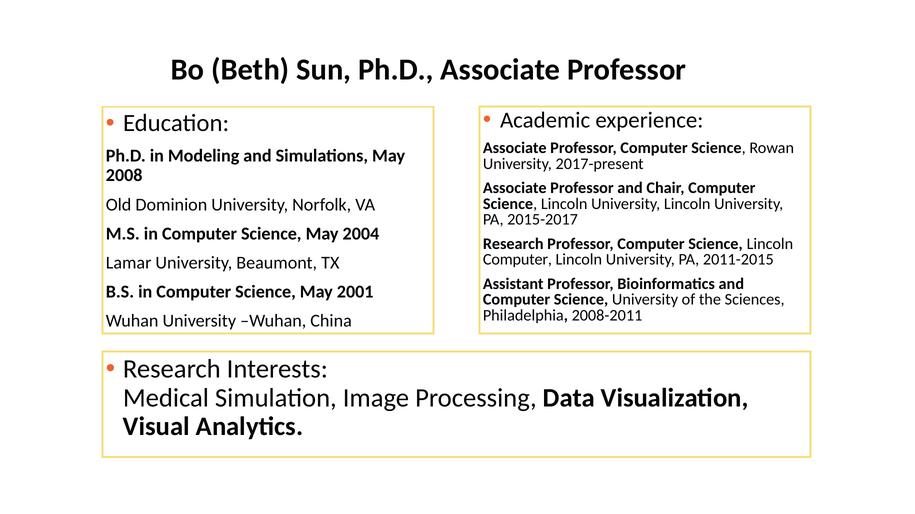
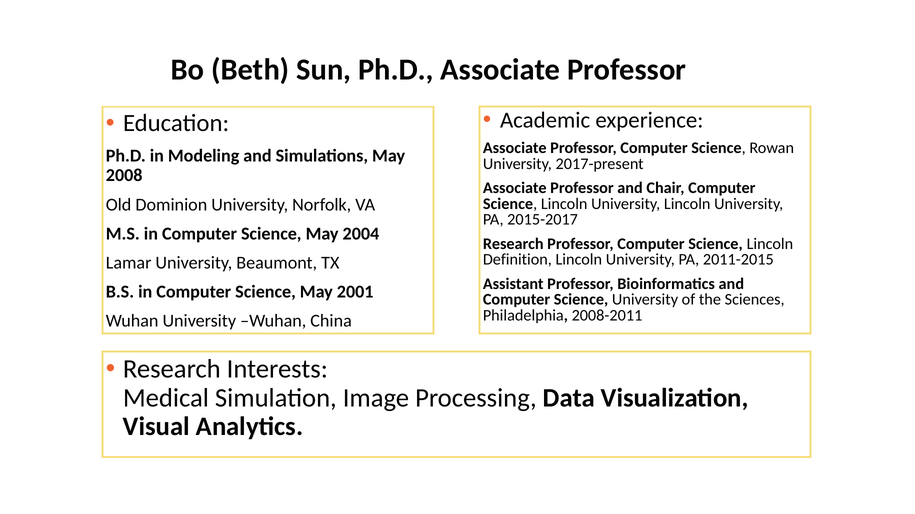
Computer: Computer -> Definition (517, 260)
